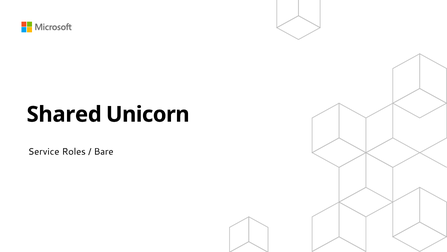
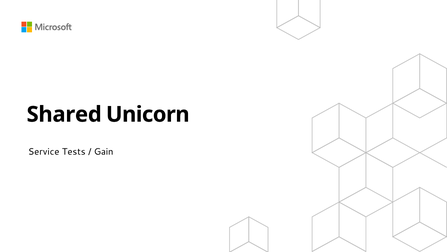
Roles: Roles -> Tests (74, 151)
Bare: Bare -> Gain (104, 151)
